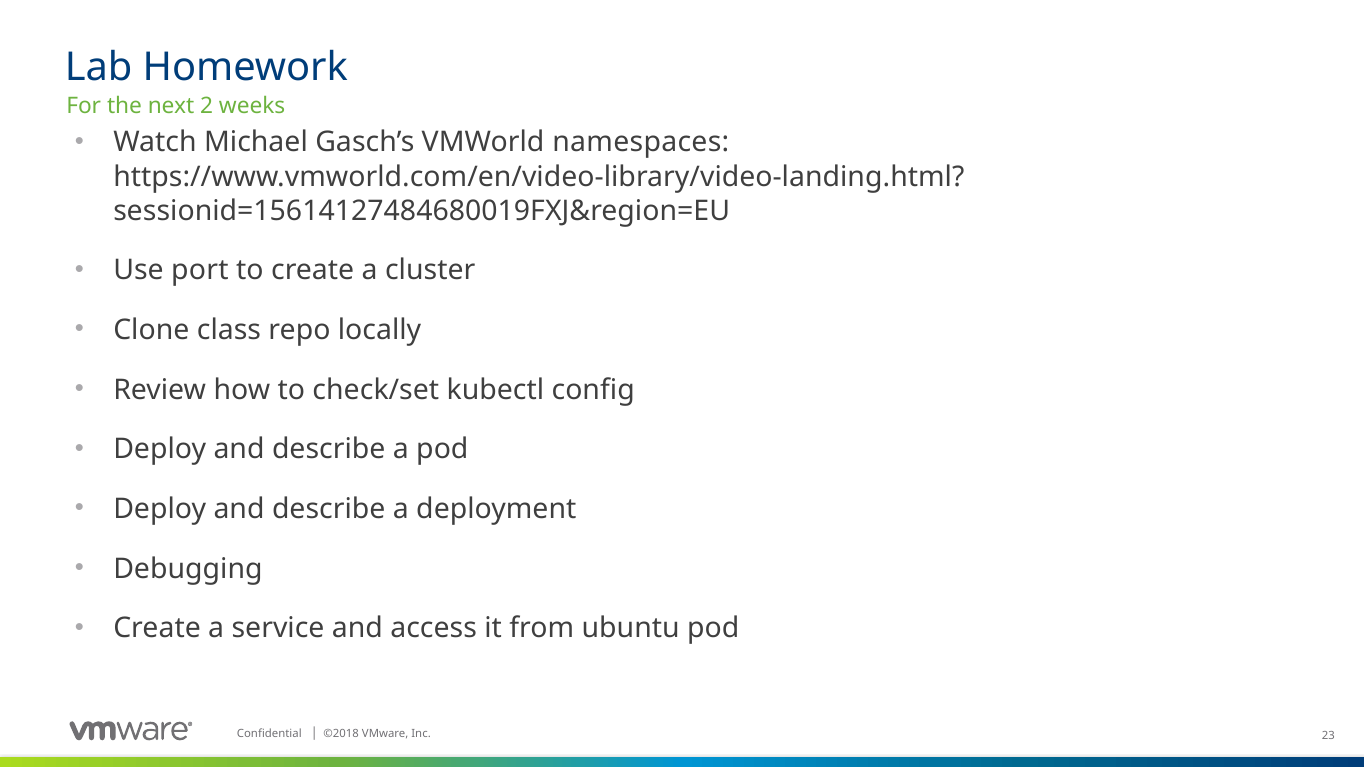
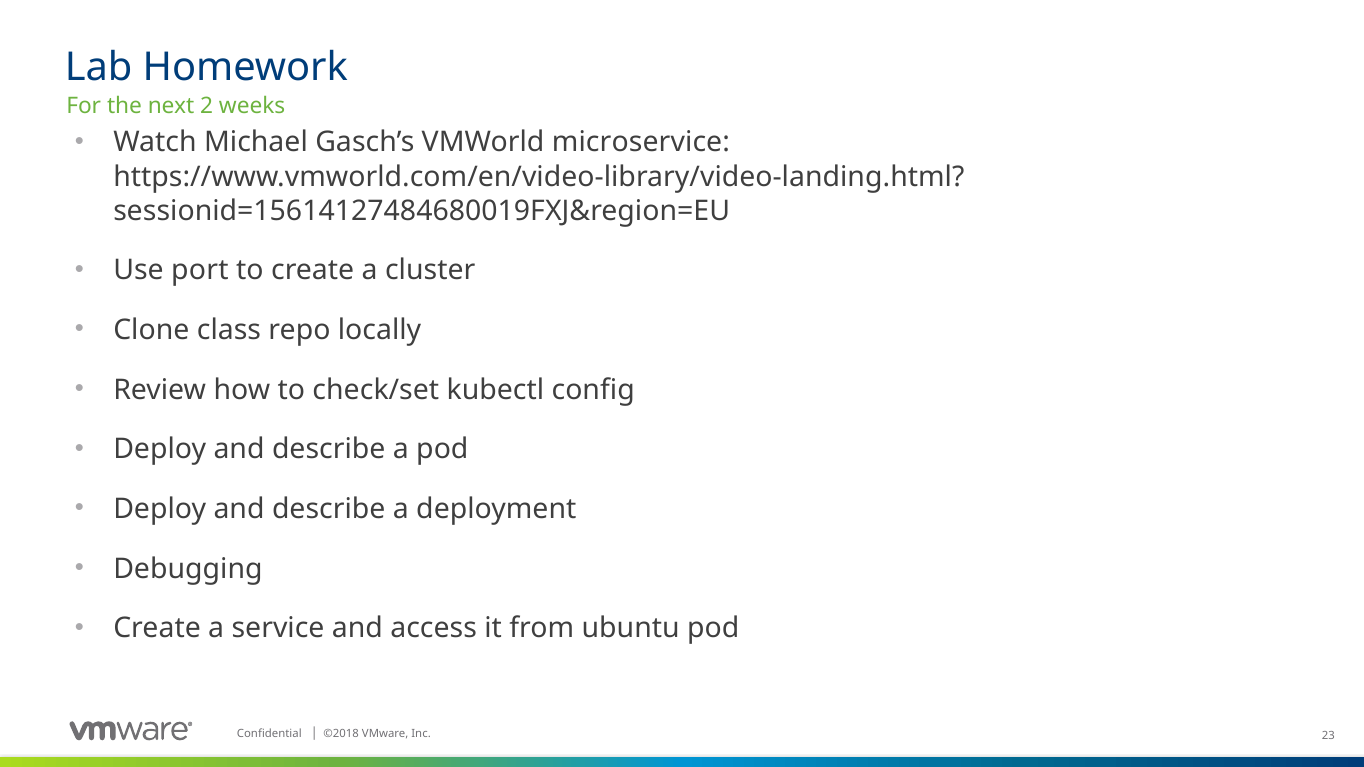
namespaces: namespaces -> microservice (641, 143)
